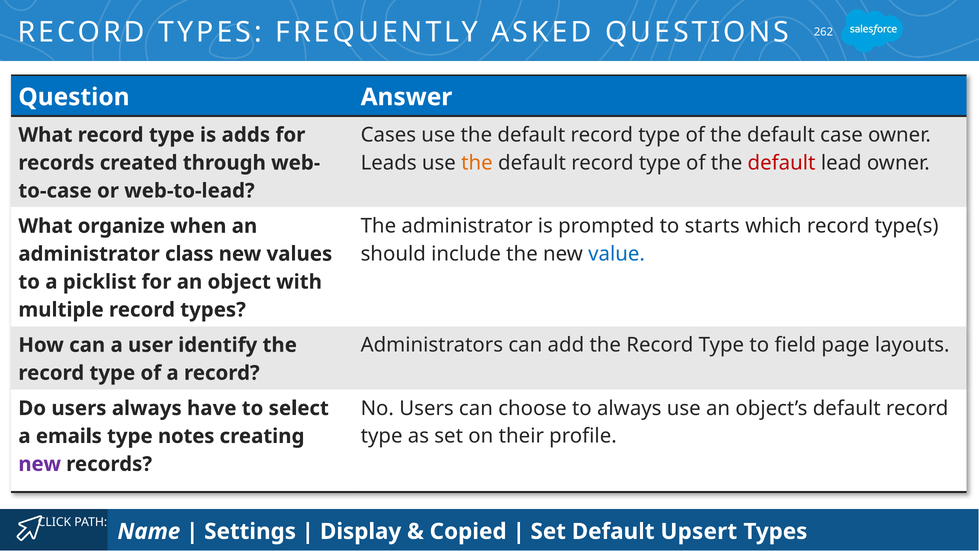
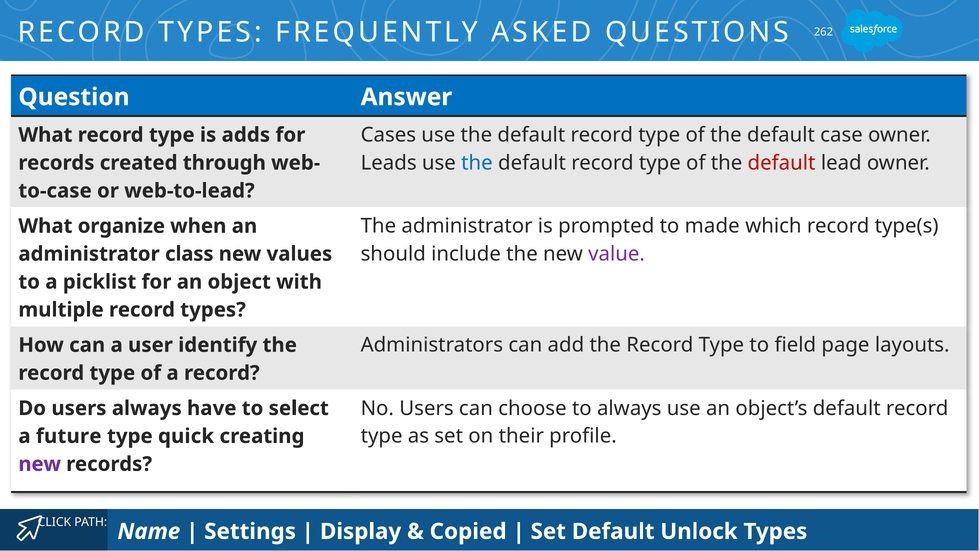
the colour: orange -> blue (477, 163)
starts: starts -> made (712, 226)
value colour: blue -> purple (617, 254)
emails: emails -> future (69, 436)
notes: notes -> quick (186, 436)
Upsert: Upsert -> Unlock (699, 531)
